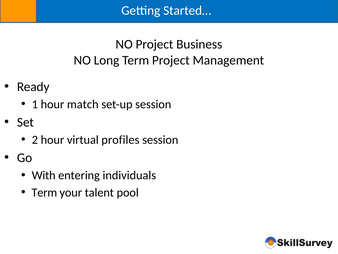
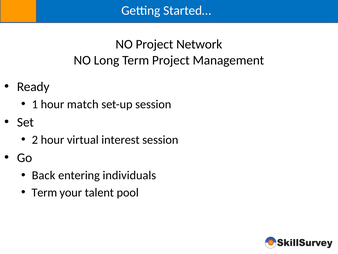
Business: Business -> Network (199, 44)
profiles: profiles -> interest (121, 140)
With: With -> Back (44, 175)
